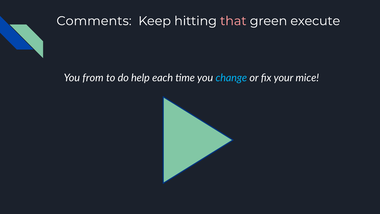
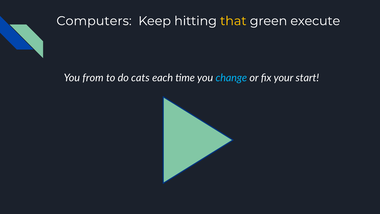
Comments: Comments -> Computers (94, 21)
that colour: pink -> yellow (233, 21)
help: help -> cats (140, 78)
mice: mice -> start (307, 78)
